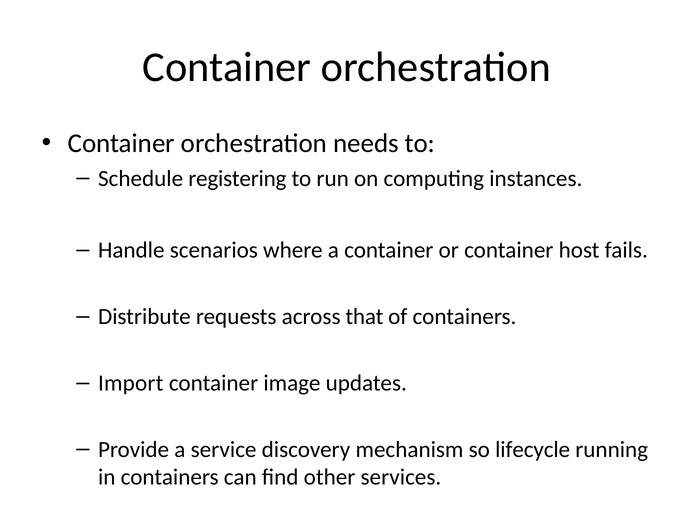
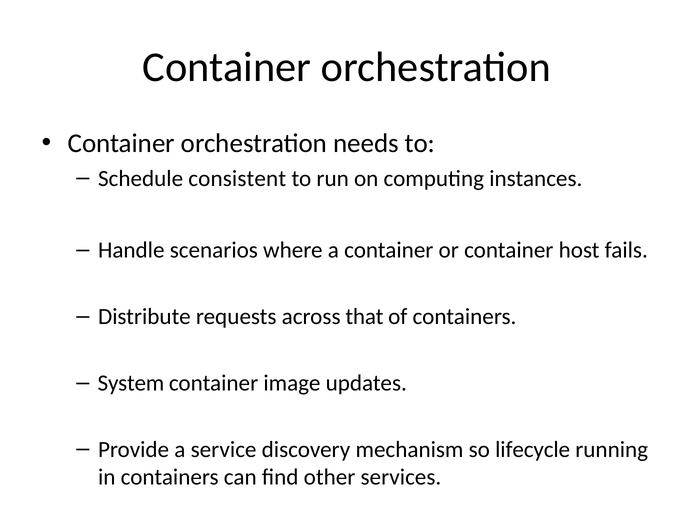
registering: registering -> consistent (237, 178)
Import: Import -> System (131, 383)
